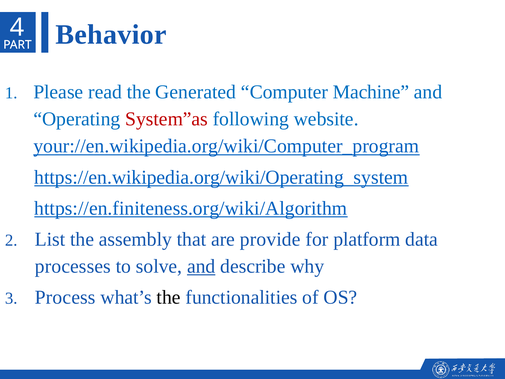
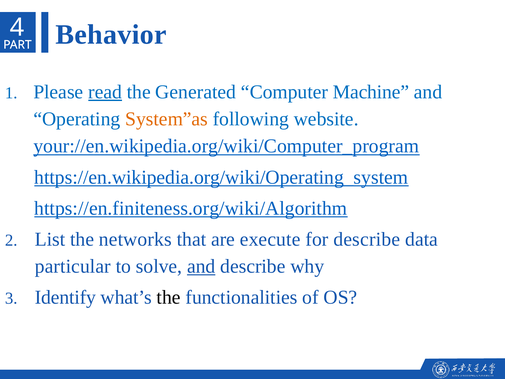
read underline: none -> present (105, 92)
System”as colour: red -> orange (167, 119)
assembly: assembly -> networks (135, 239)
provide: provide -> execute (270, 239)
for platform: platform -> describe (367, 239)
processes: processes -> particular (73, 266)
Process: Process -> Identify (65, 297)
